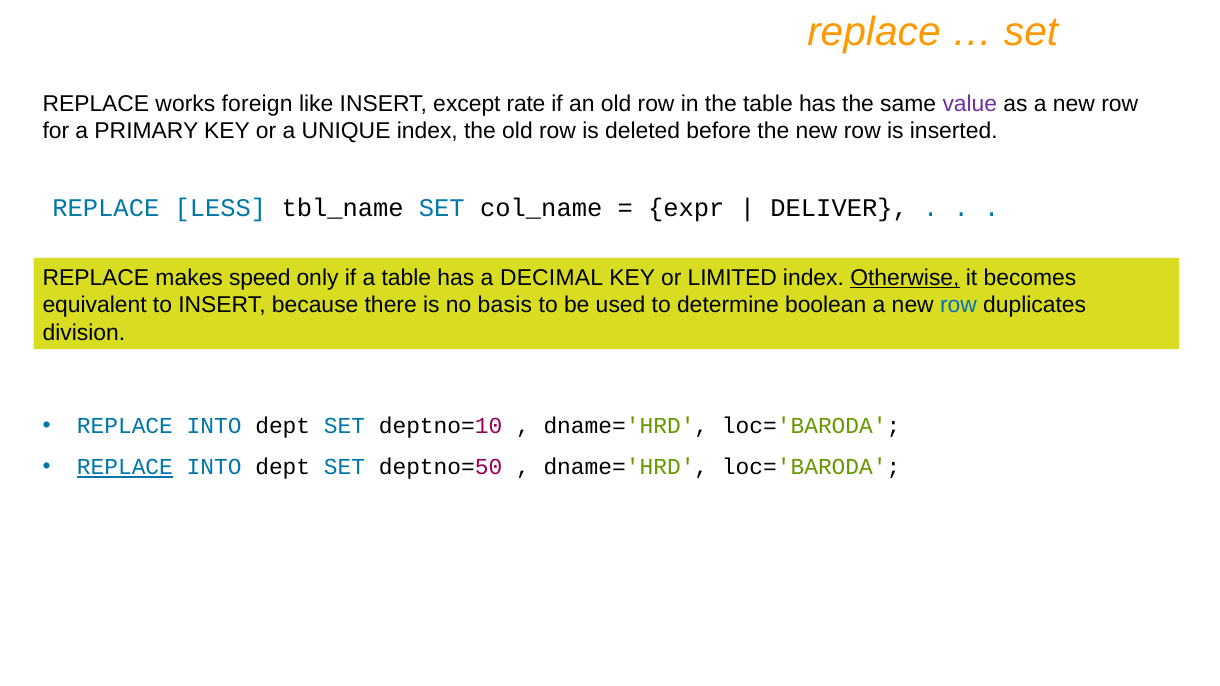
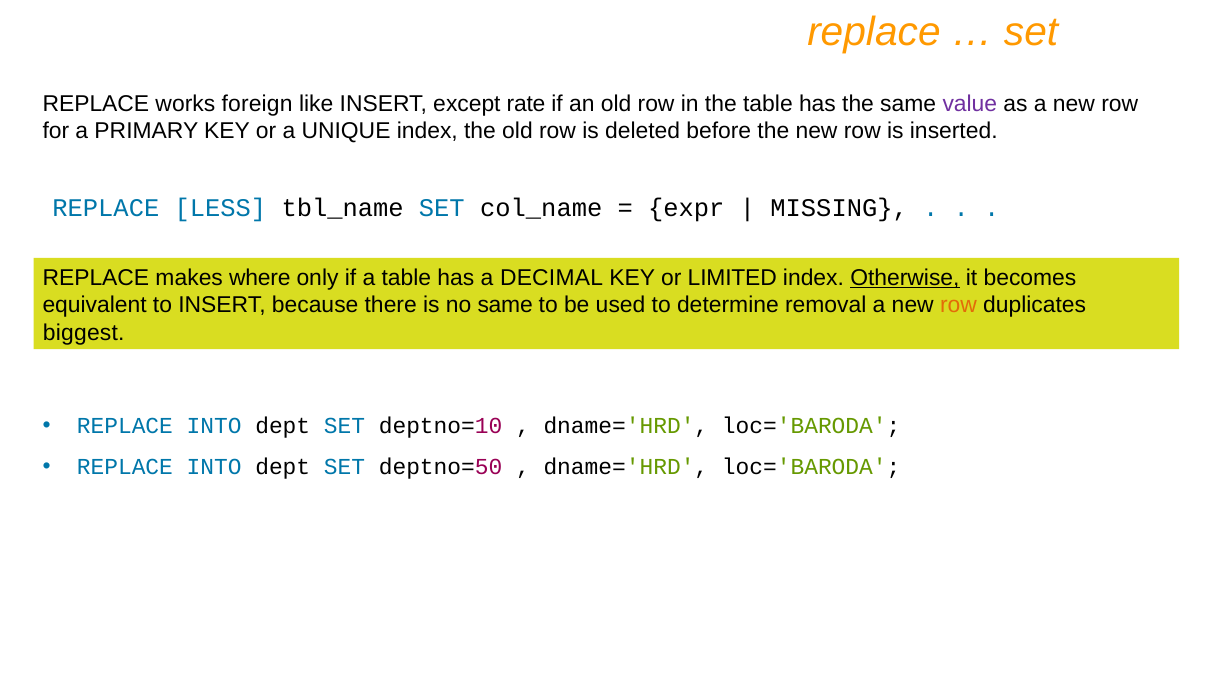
DELIVER: DELIVER -> MISSING (839, 209)
speed: speed -> where (260, 278)
no basis: basis -> same (505, 305)
boolean: boolean -> removal (826, 305)
row colour: blue -> orange (958, 305)
division: division -> biggest (84, 333)
REPLACE underline: present -> none (125, 467)
